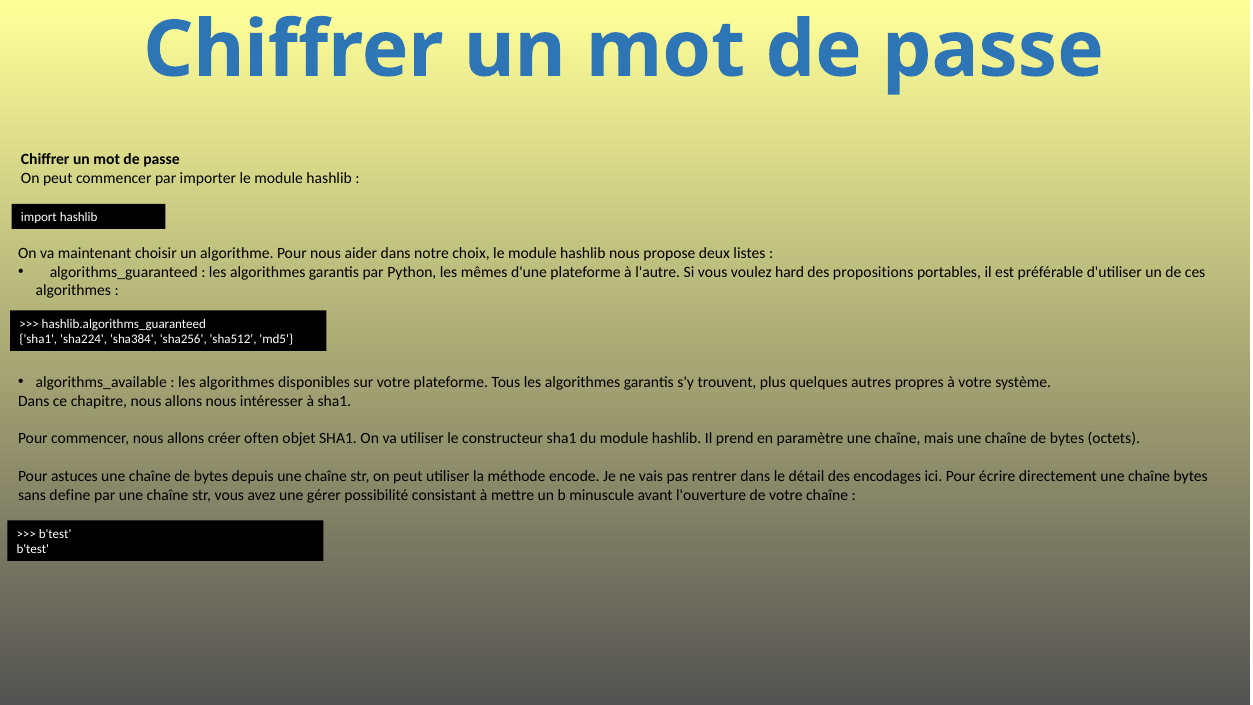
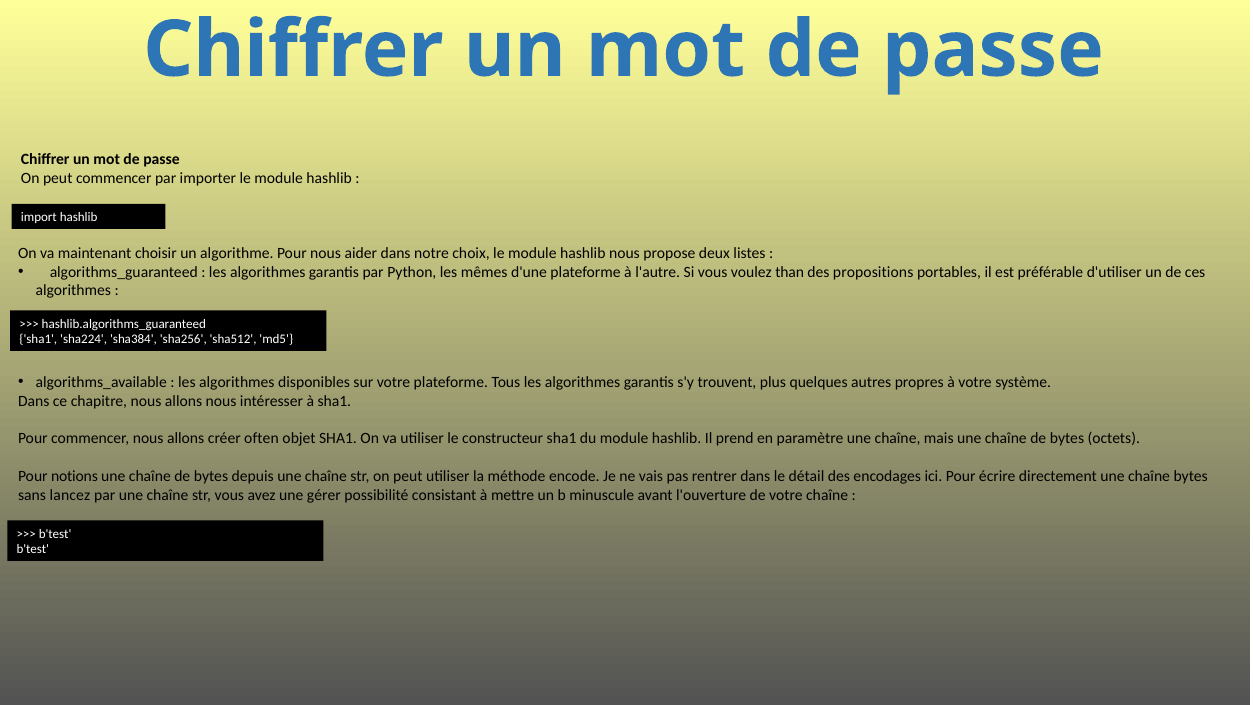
hard: hard -> than (790, 272)
astuces: astuces -> notions (74, 476)
define: define -> lancez (70, 495)
